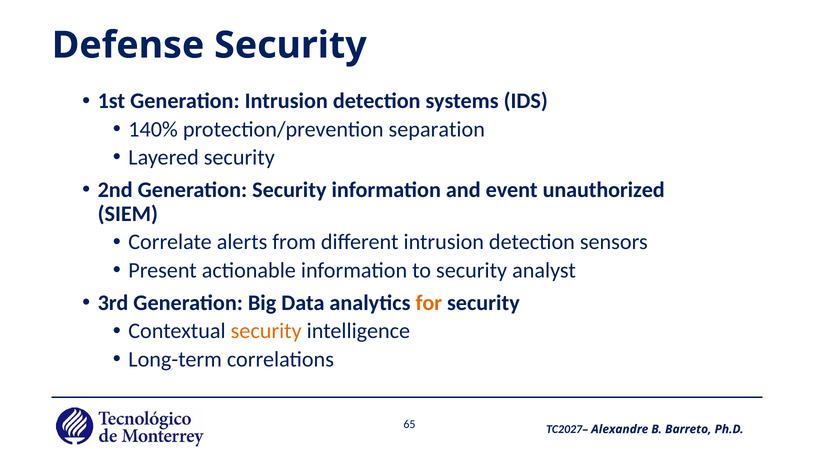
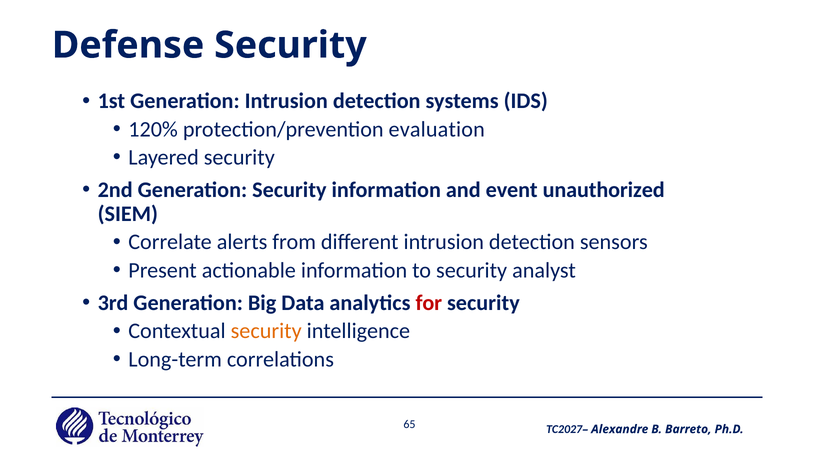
140%: 140% -> 120% (153, 129)
separation: separation -> evaluation (437, 129)
for colour: orange -> red (429, 303)
